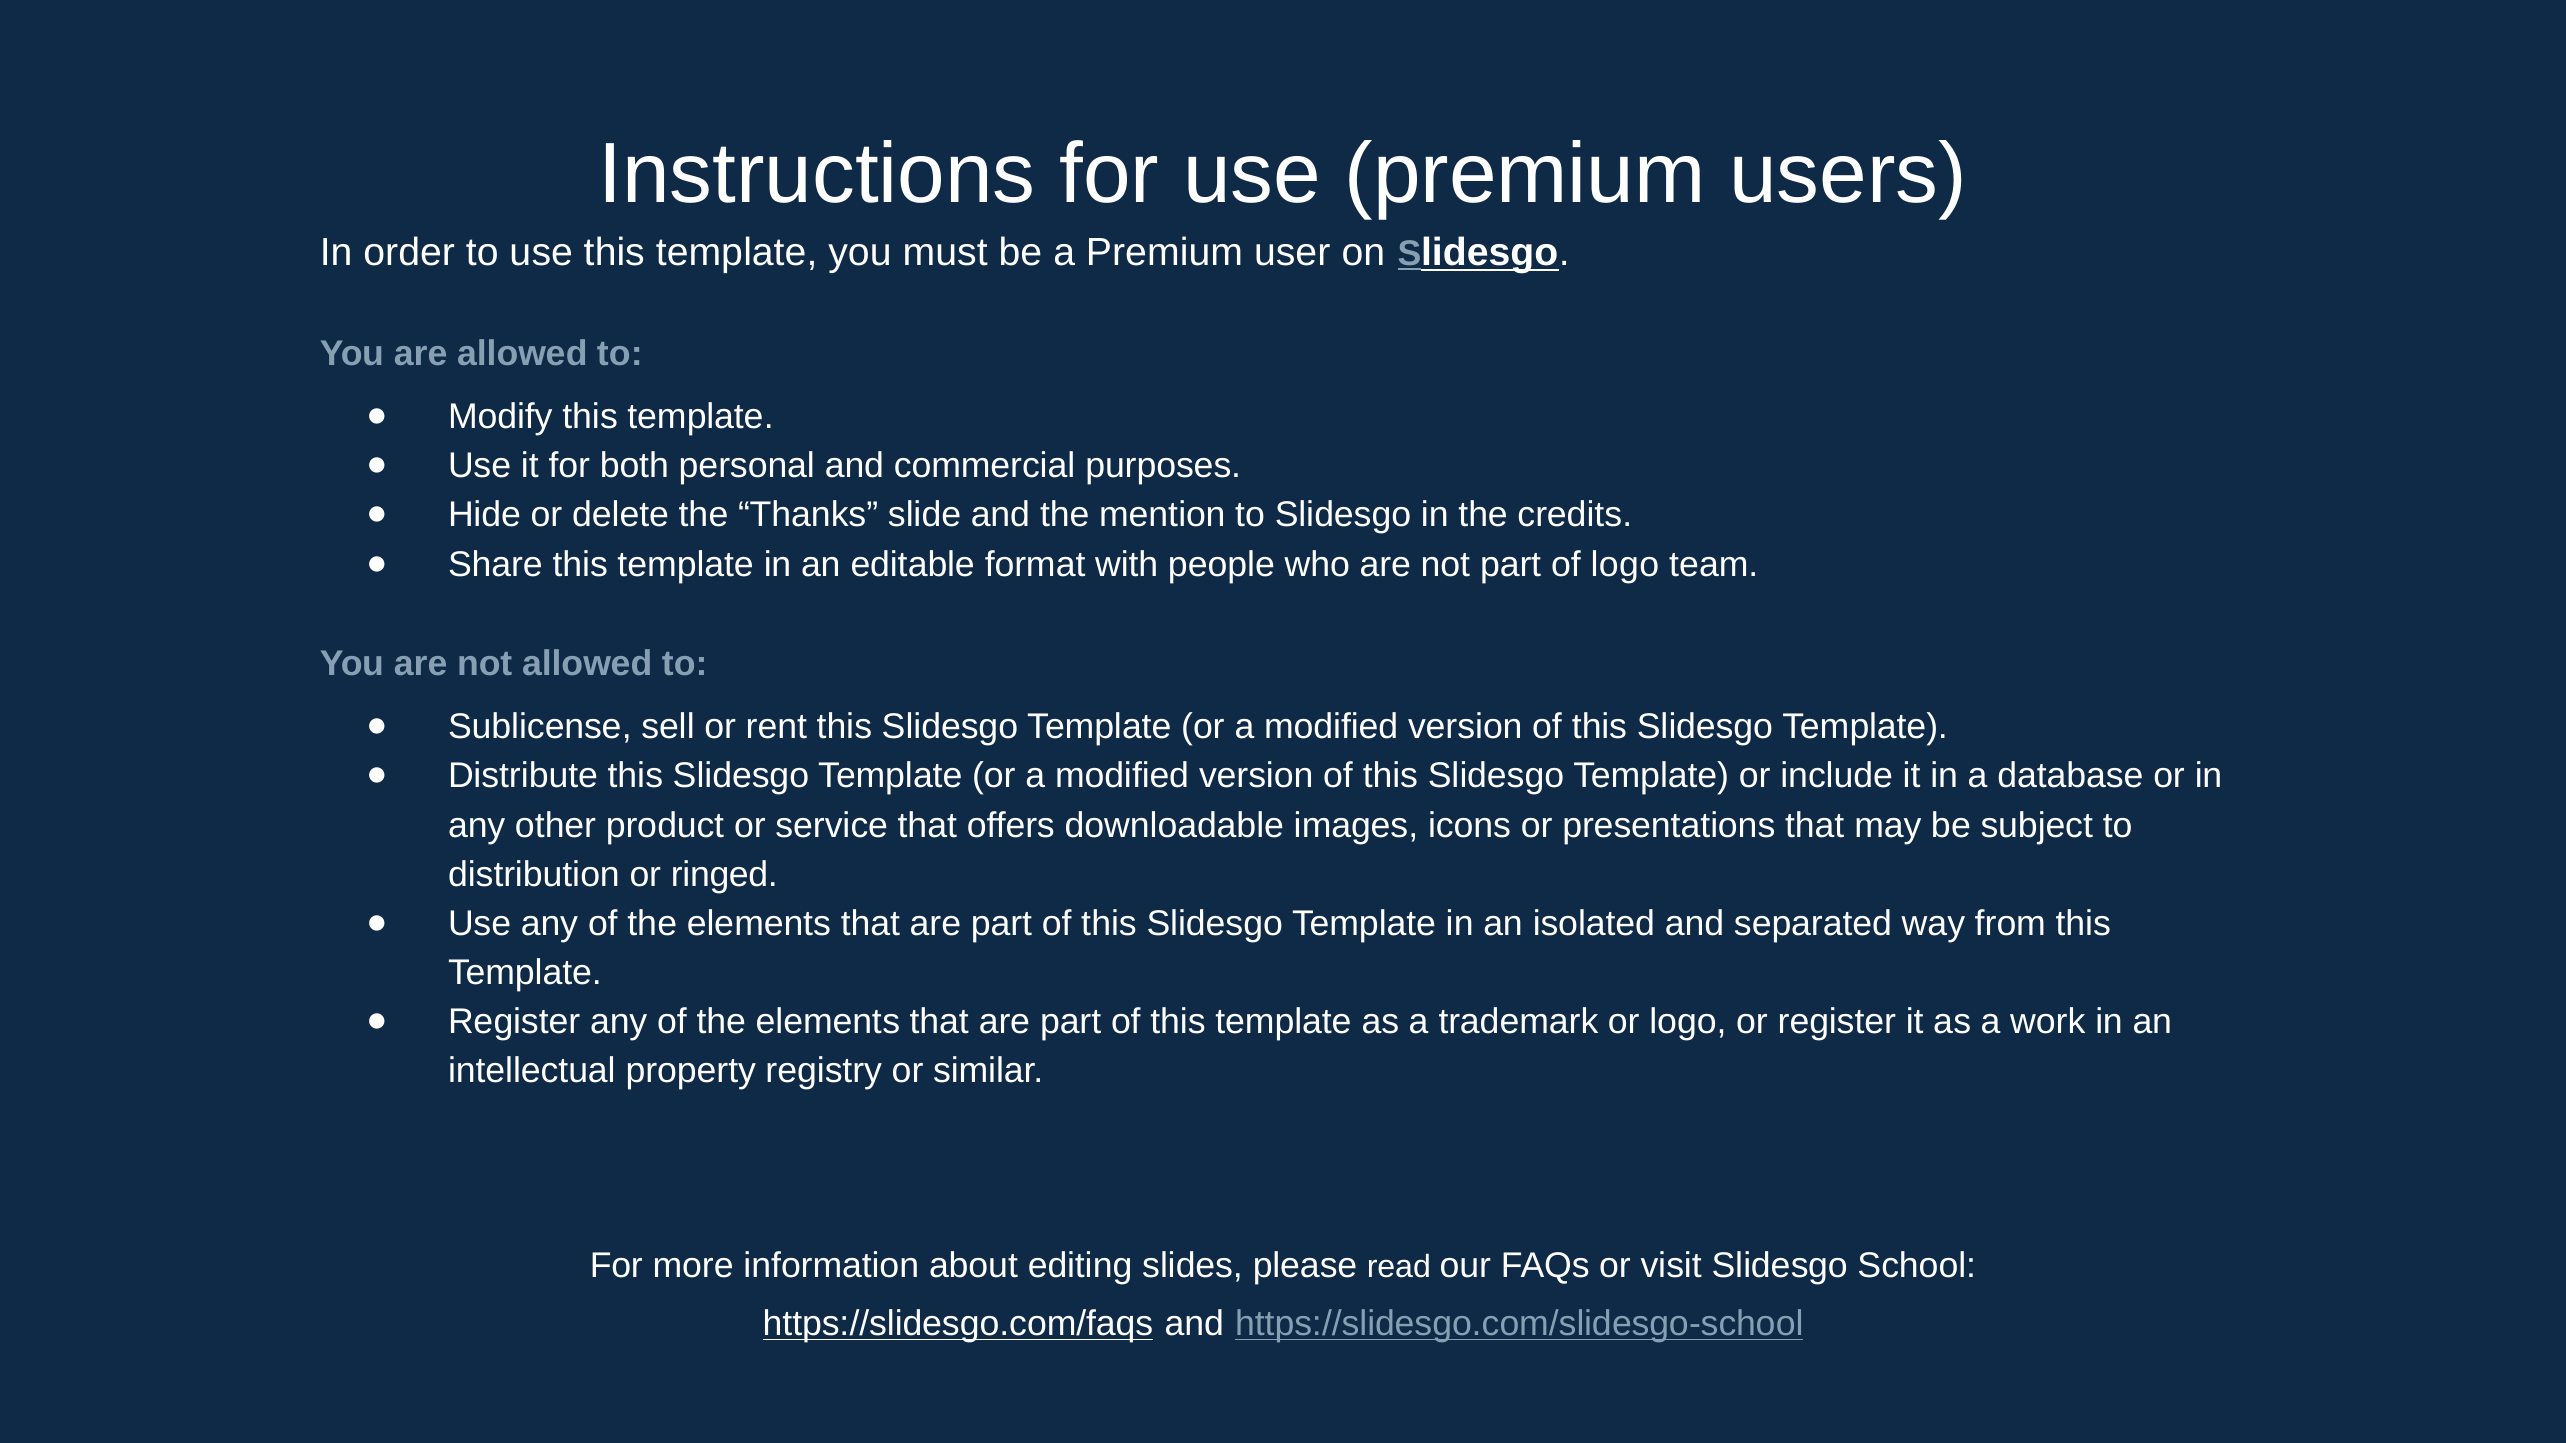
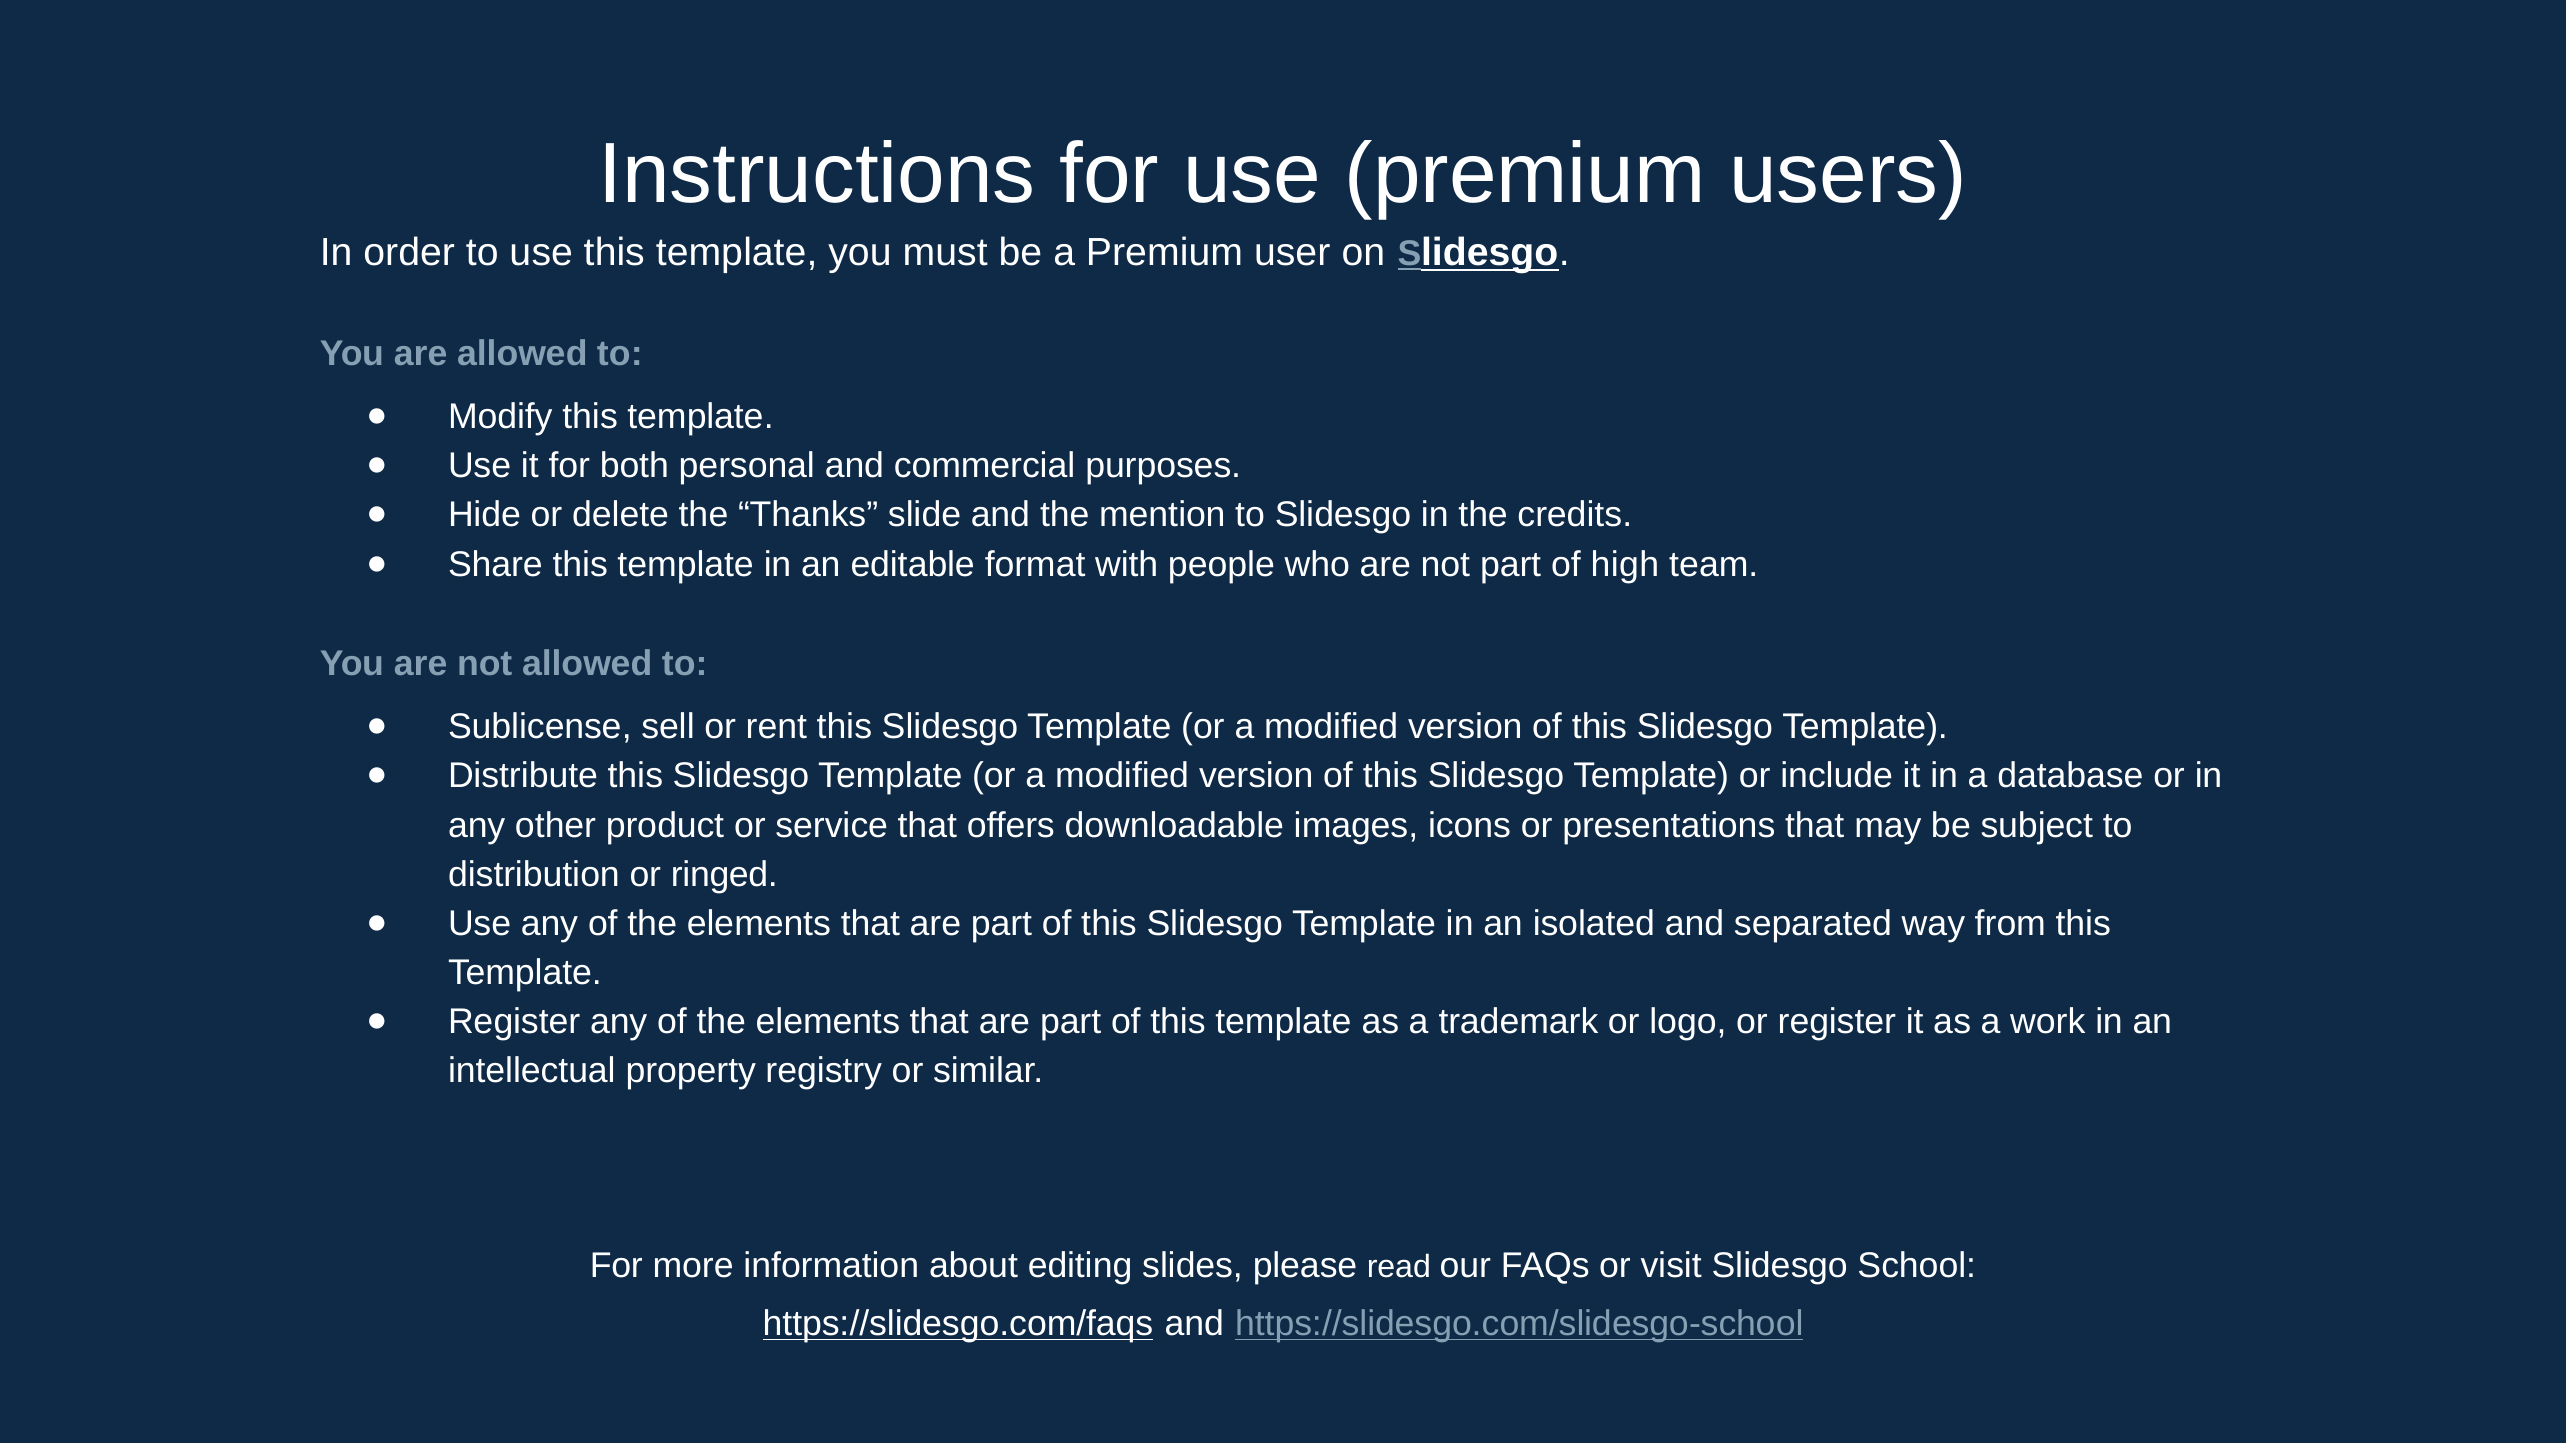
of logo: logo -> high (1625, 565)
